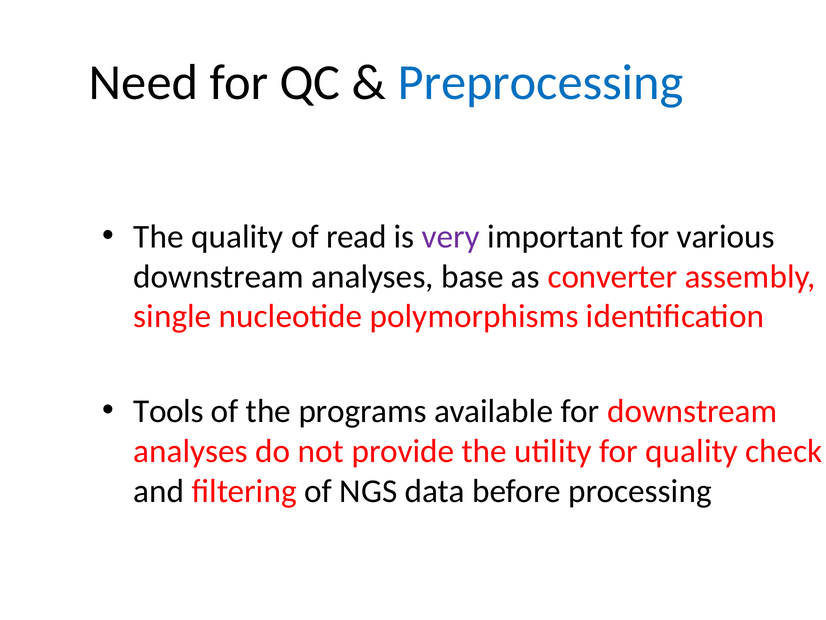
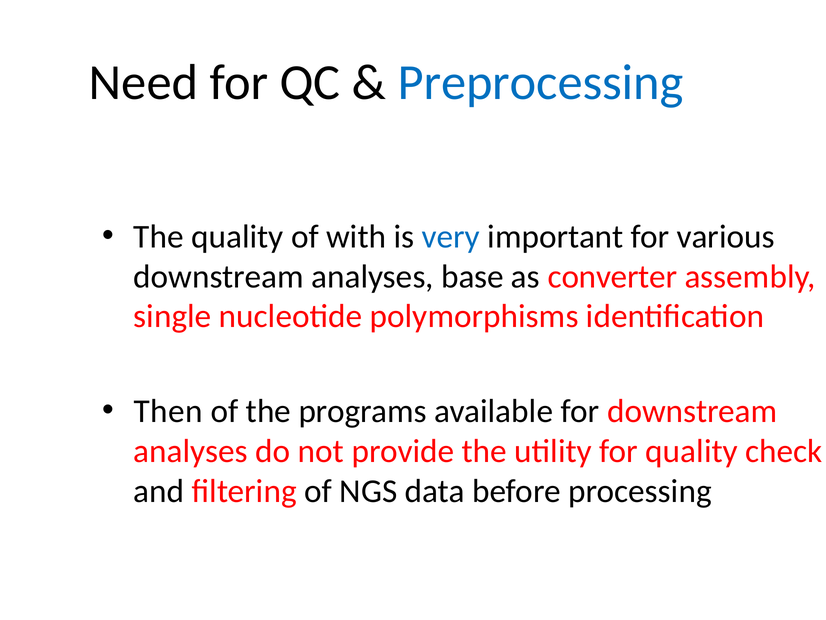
read: read -> with (356, 236)
very colour: purple -> blue (451, 236)
Tools: Tools -> Then (168, 411)
